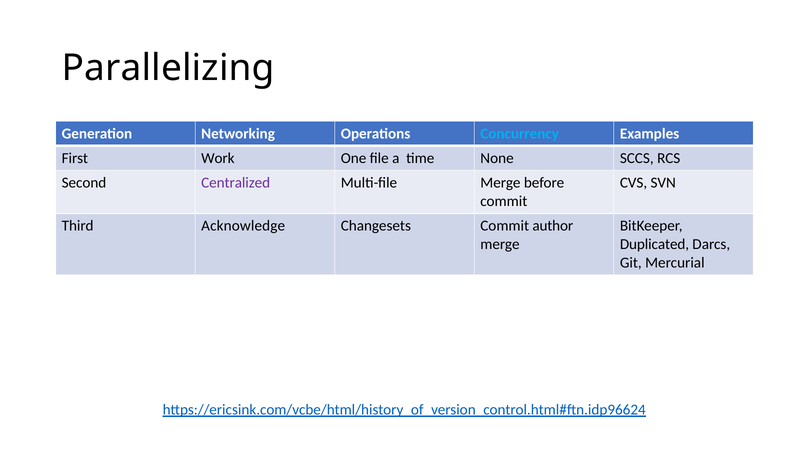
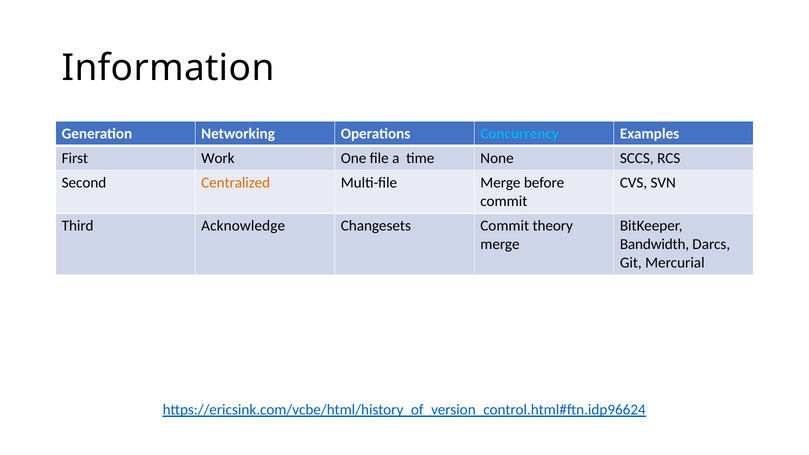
Parallelizing: Parallelizing -> Information (168, 68)
Centralized colour: purple -> orange (236, 183)
author: author -> theory (553, 226)
Duplicated: Duplicated -> Bandwidth (655, 244)
